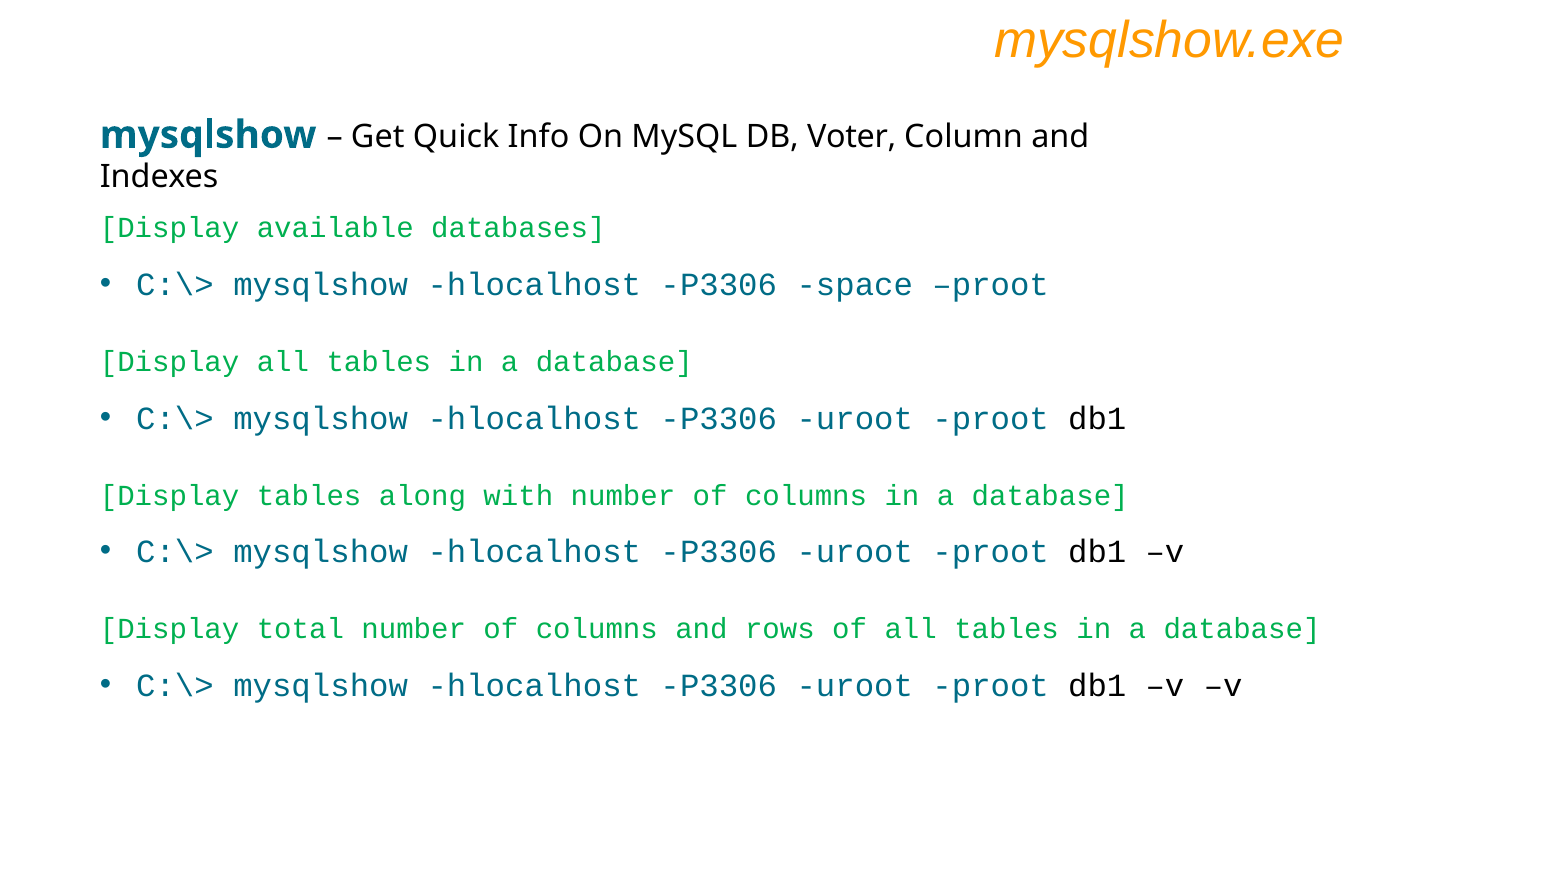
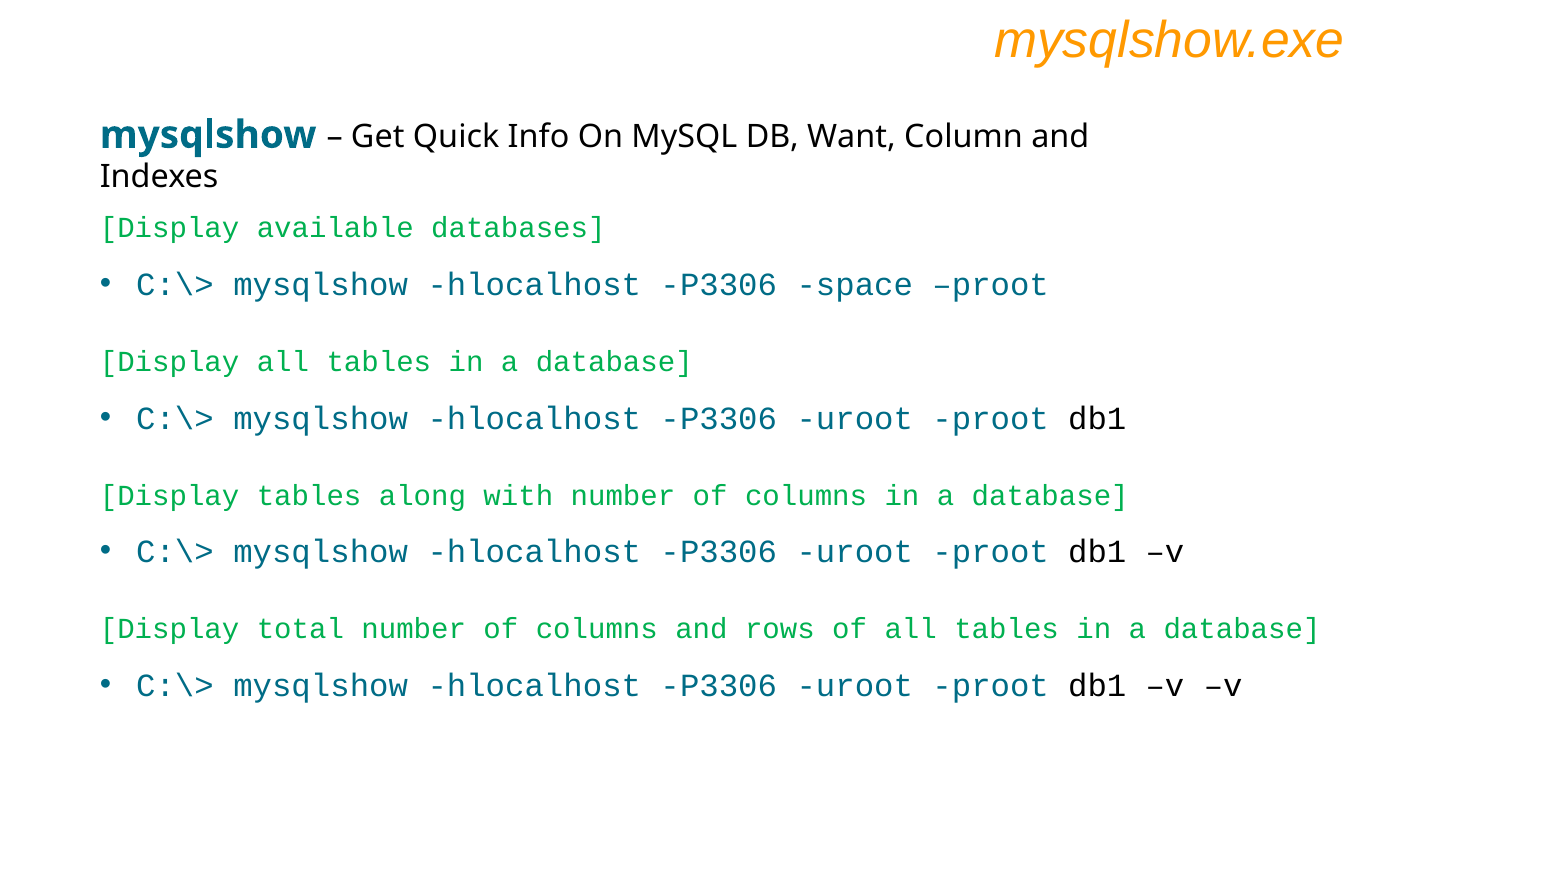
Voter: Voter -> Want (851, 137)
